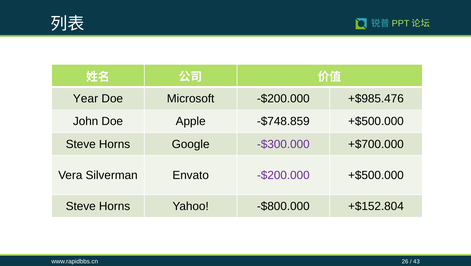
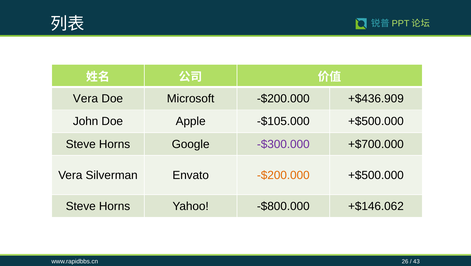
Year: Year -> Vera (86, 99)
+$985.476: +$985.476 -> +$436.909 (376, 99)
-$748.859: -$748.859 -> -$105.000 (283, 121)
-$200.000 colour: purple -> orange (283, 175)
+$152.804: +$152.804 -> +$146.062 (376, 206)
